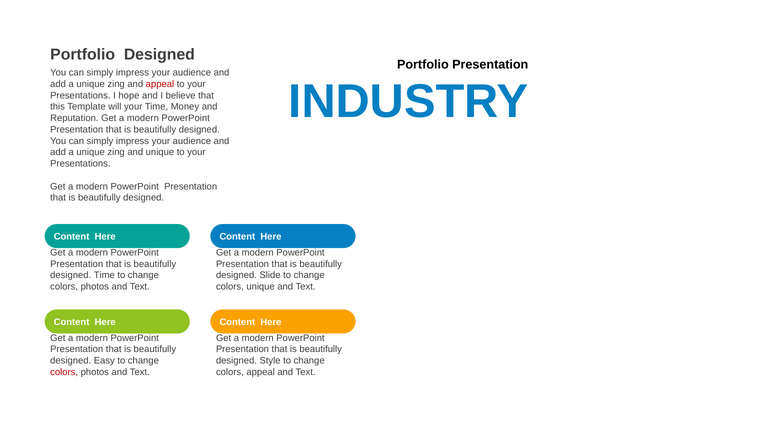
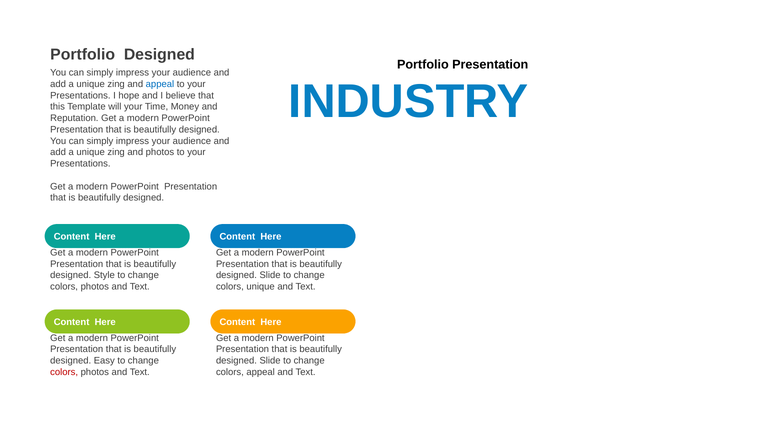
appeal colour: red -> blue (160, 84)
and unique: unique -> photos (160, 152)
designed Time: Time -> Style (104, 275)
Style: Style -> Slide (270, 361)
